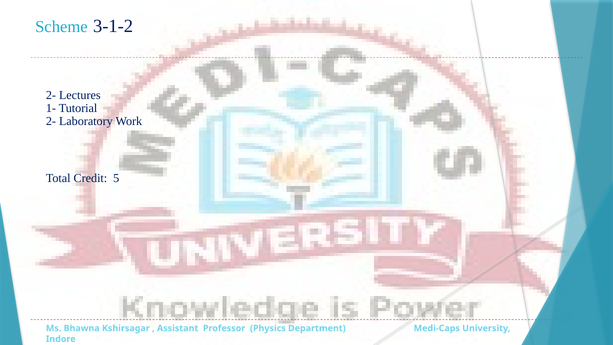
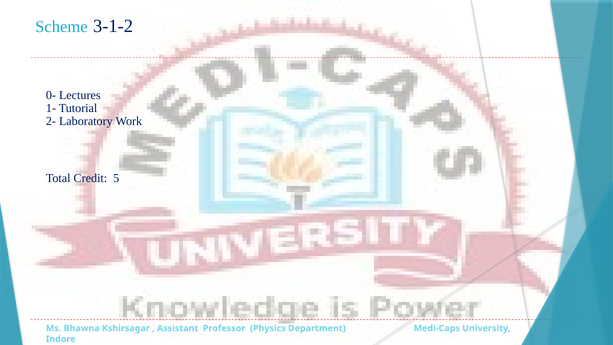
2-: 2- -> 0- (51, 95)
